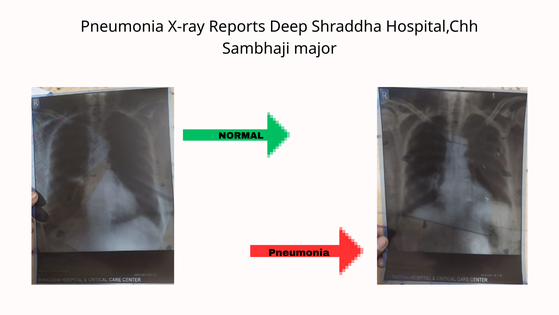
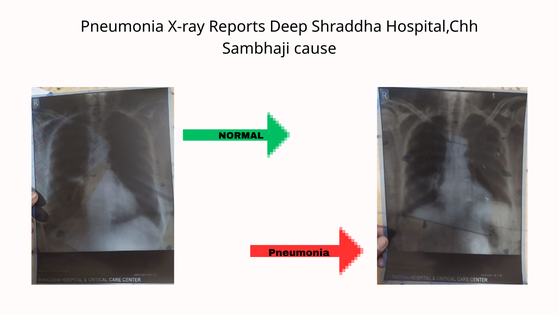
major: major -> cause (315, 48)
